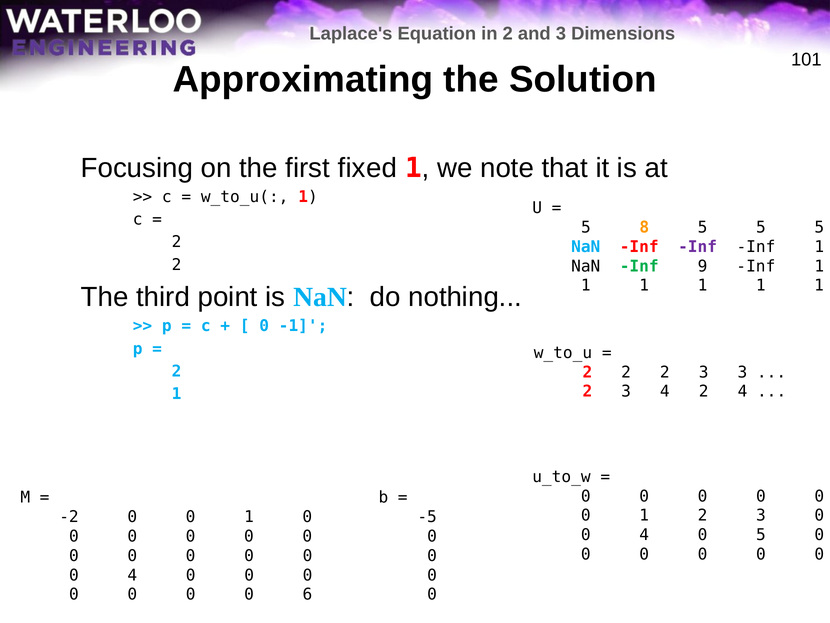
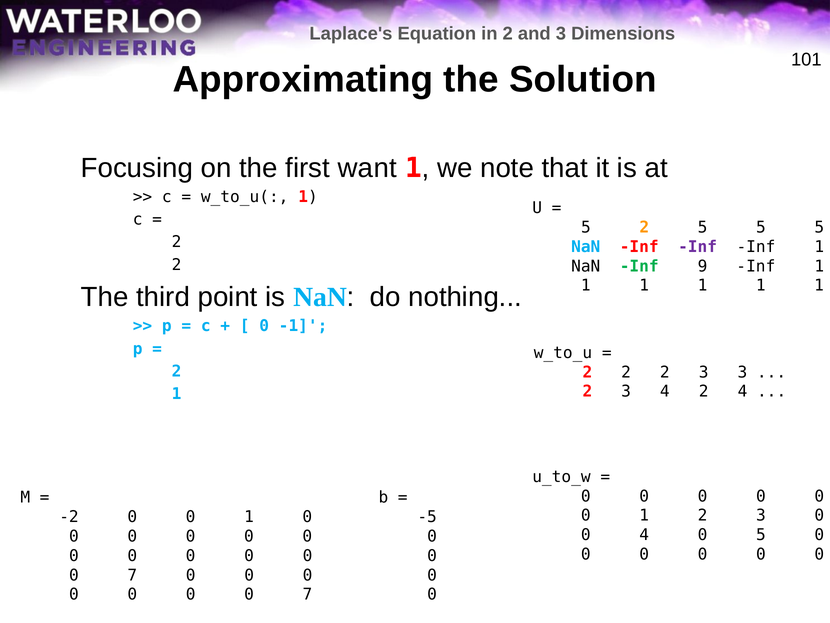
fixed: fixed -> want (367, 168)
5 8: 8 -> 2 (644, 227)
4: 4 -> 7 (132, 575)
6: 6 -> 7 (307, 594)
